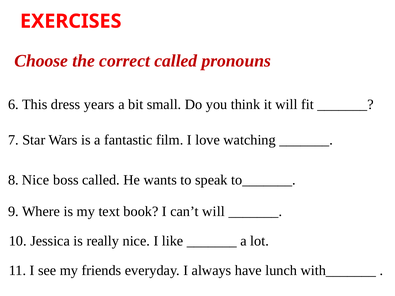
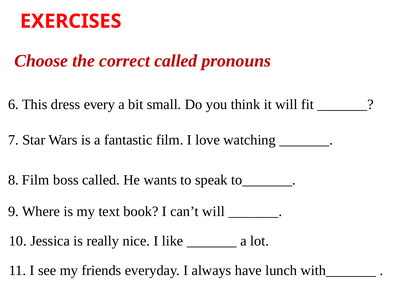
years: years -> every (99, 105)
8 Nice: Nice -> Film (36, 180)
